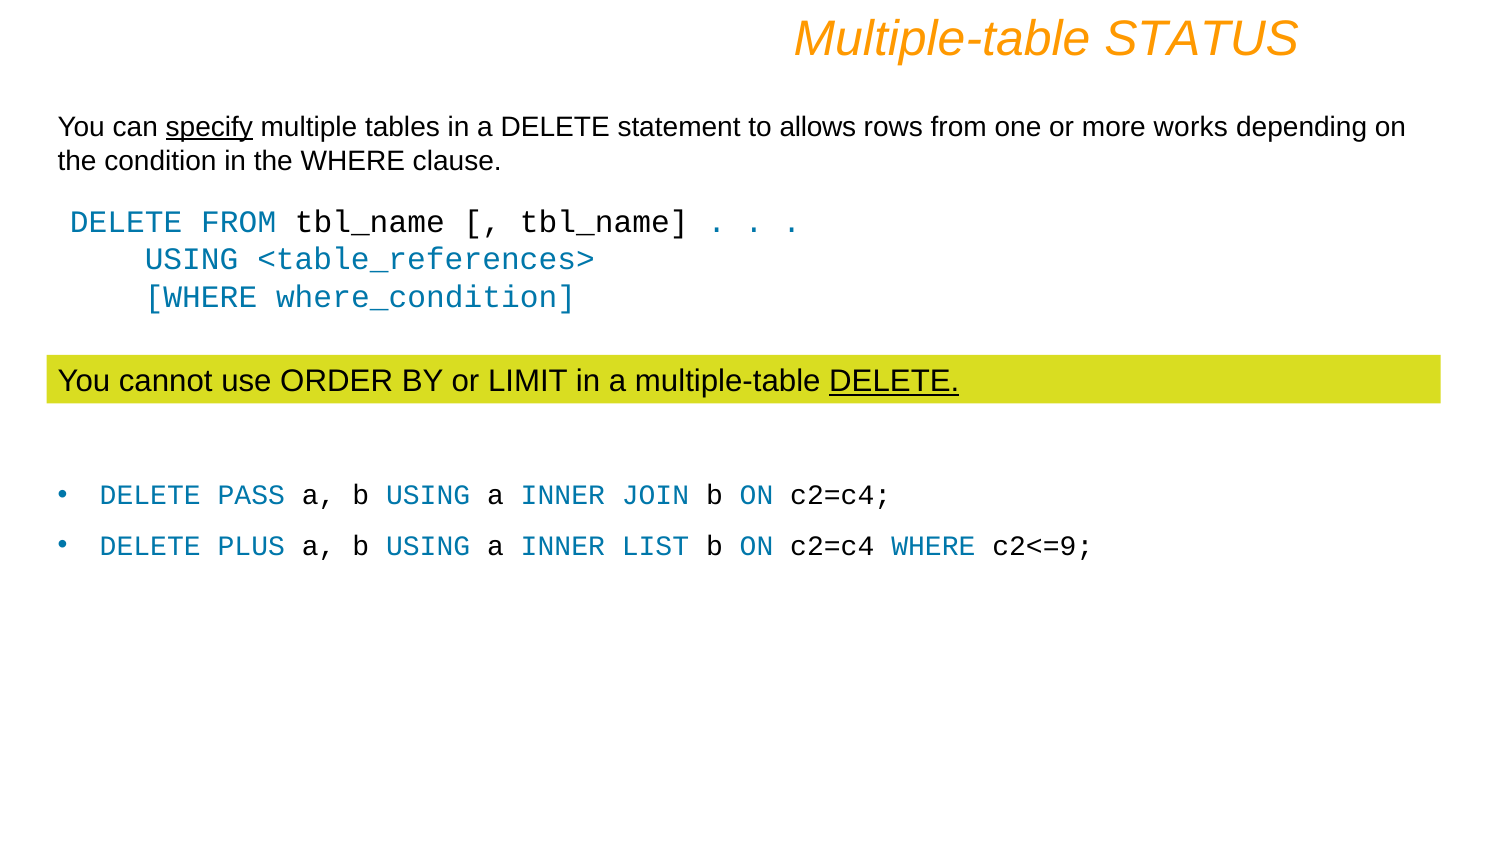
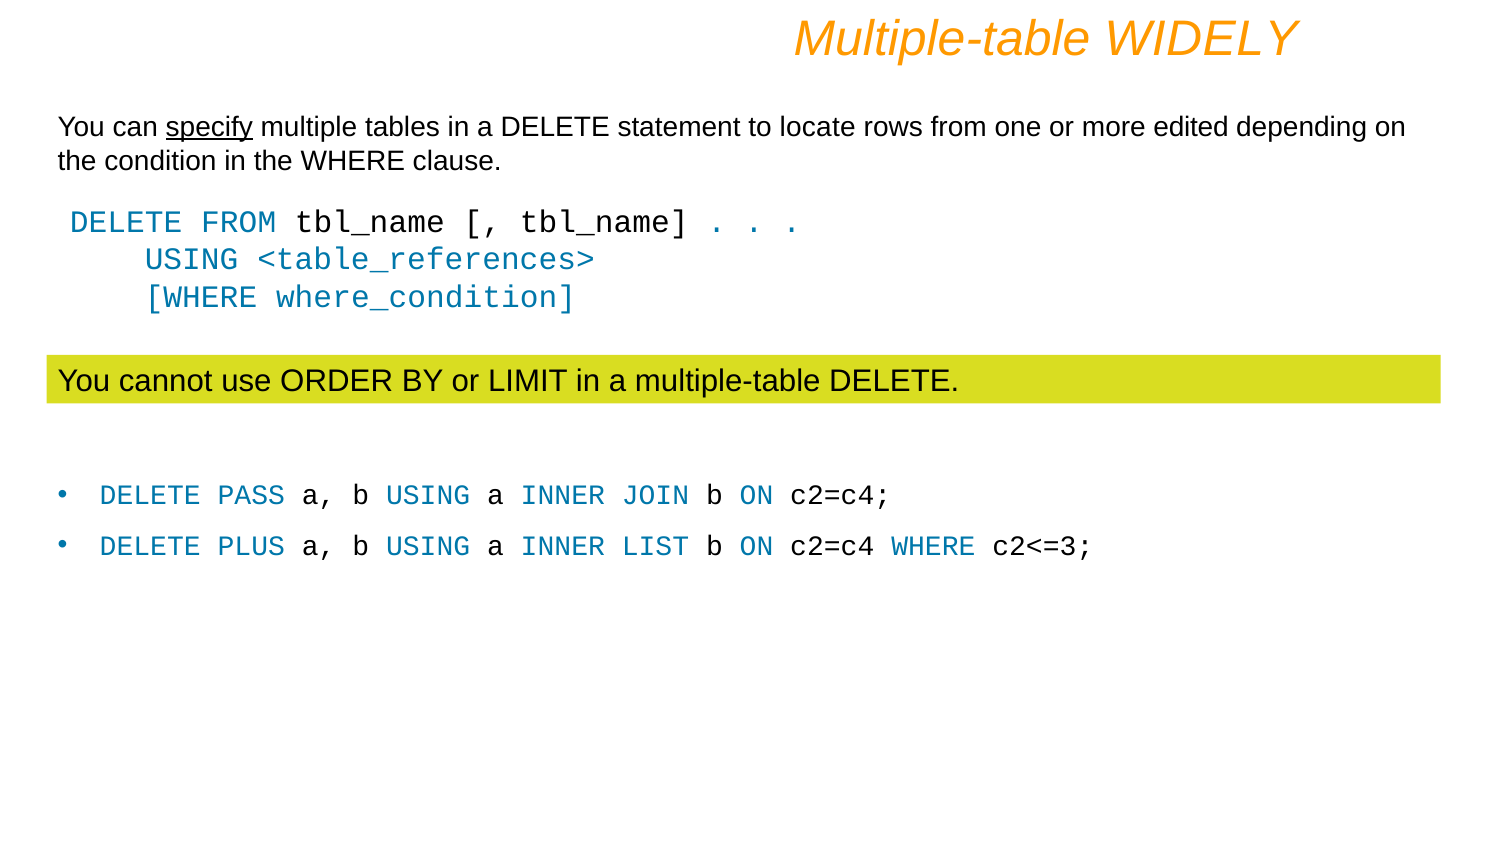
STATUS: STATUS -> WIDELY (1201, 39)
allows: allows -> locate (818, 127)
works: works -> edited (1191, 127)
DELETE underline: present -> none (894, 381)
c2<=9: c2<=9 -> c2<=3 (1043, 546)
